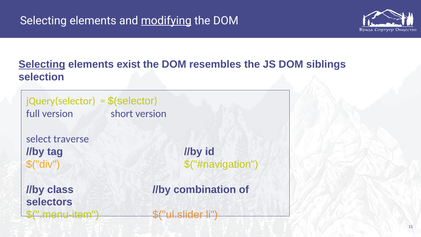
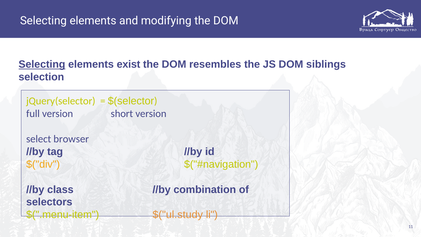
modifying underline: present -> none (166, 21)
traverse: traverse -> browser (71, 139)
$("ul.slider: $("ul.slider -> $("ul.study (178, 215)
